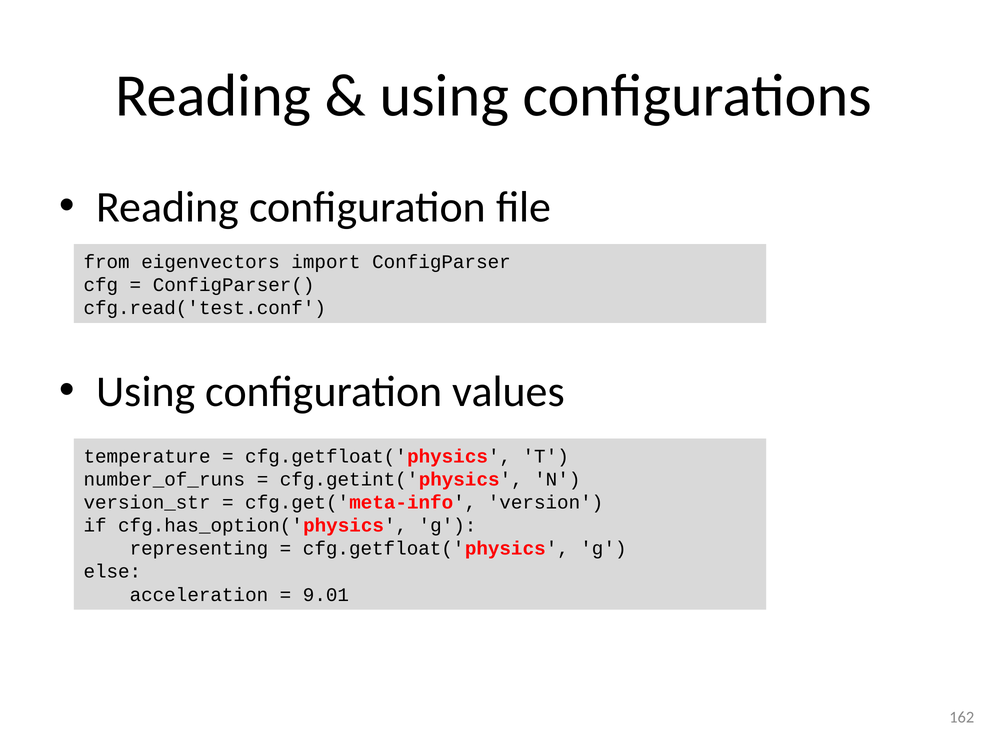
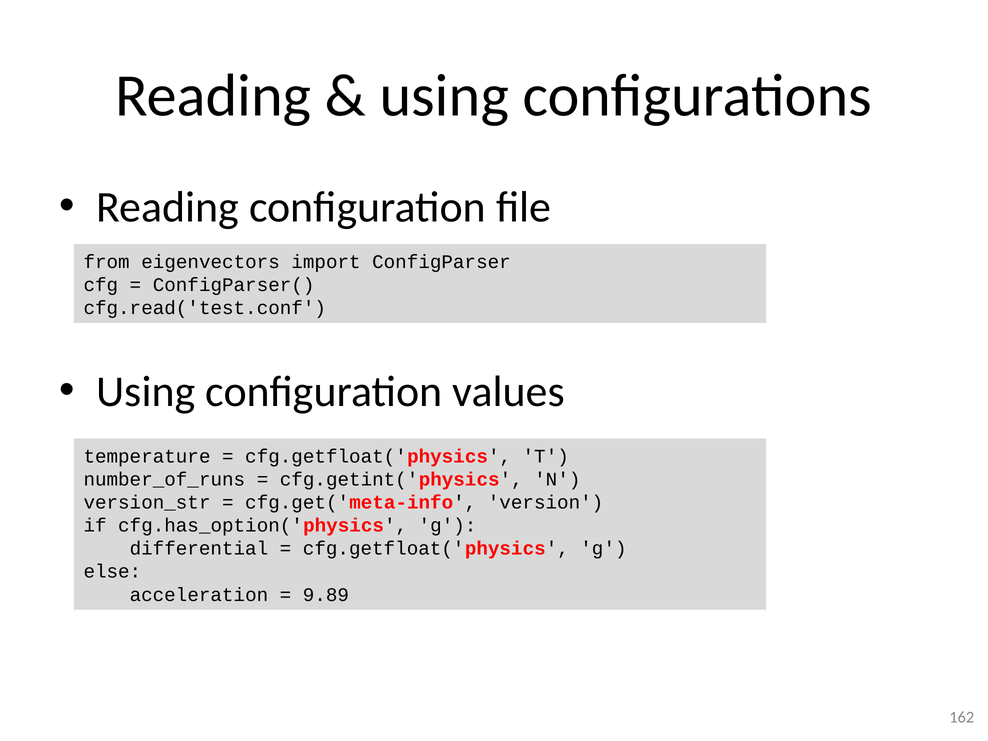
representing: representing -> differential (199, 549)
9.01: 9.01 -> 9.89 (326, 595)
